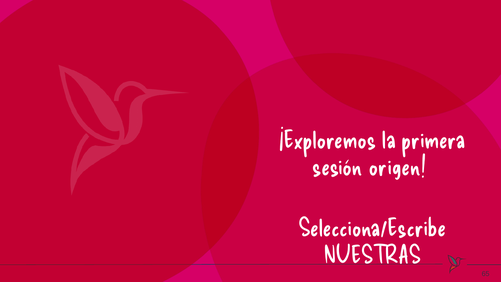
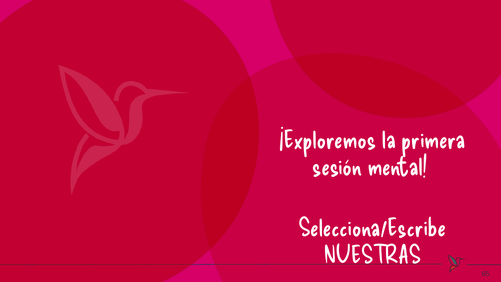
origen: origen -> mental (398, 167)
